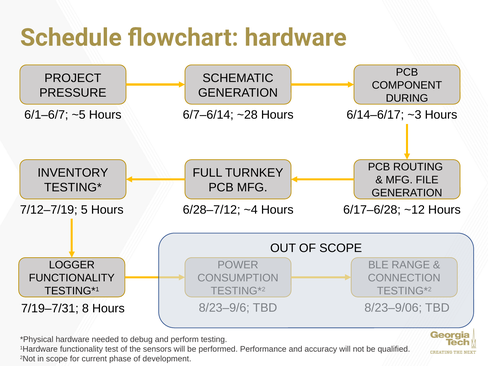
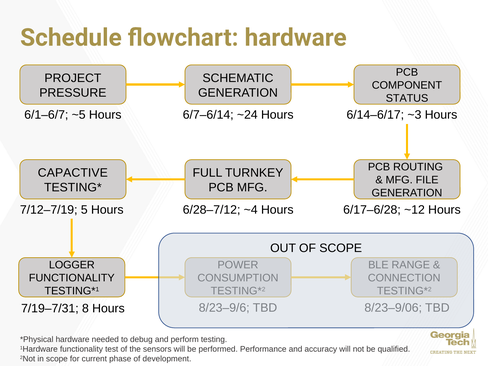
DURING: DURING -> STATUS (407, 98)
~28: ~28 -> ~24 (247, 115)
INVENTORY: INVENTORY -> CAPACTIVE (73, 173)
